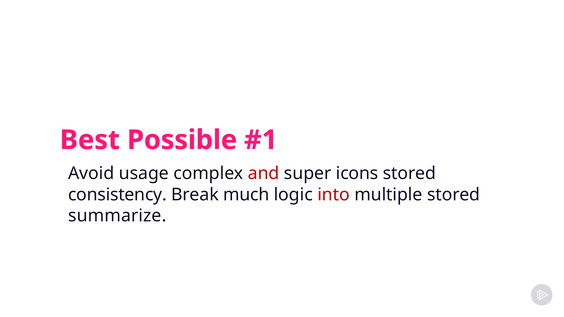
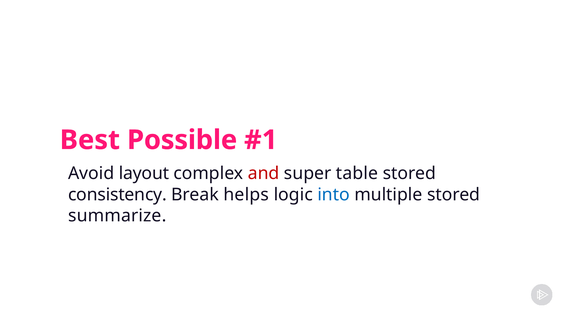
usage: usage -> layout (144, 174)
icons: icons -> table (357, 174)
much: much -> helps (246, 195)
into colour: red -> blue (334, 195)
